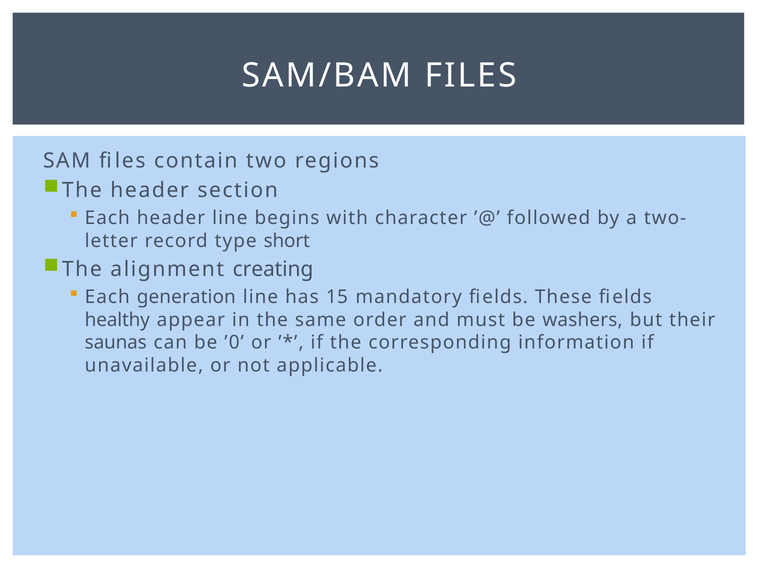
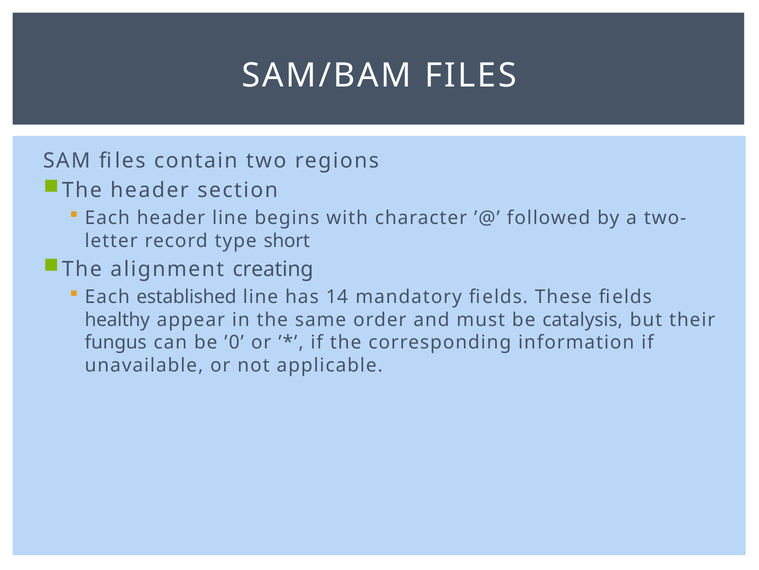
generation: generation -> established (186, 297)
15: 15 -> 14 (337, 297)
washers: washers -> catalysis (583, 319)
saunas: saunas -> fungus (116, 342)
